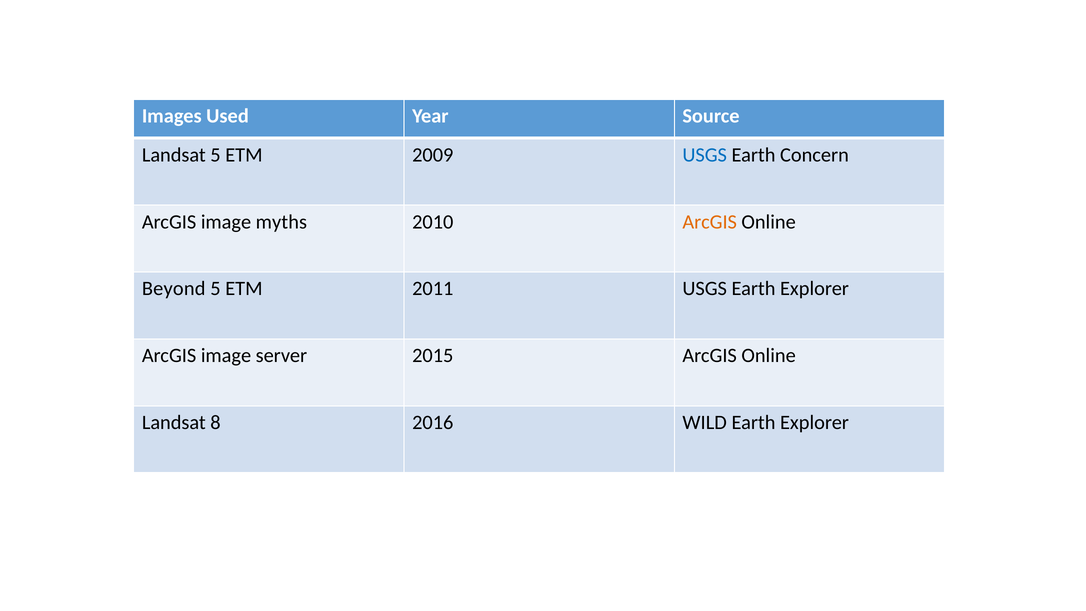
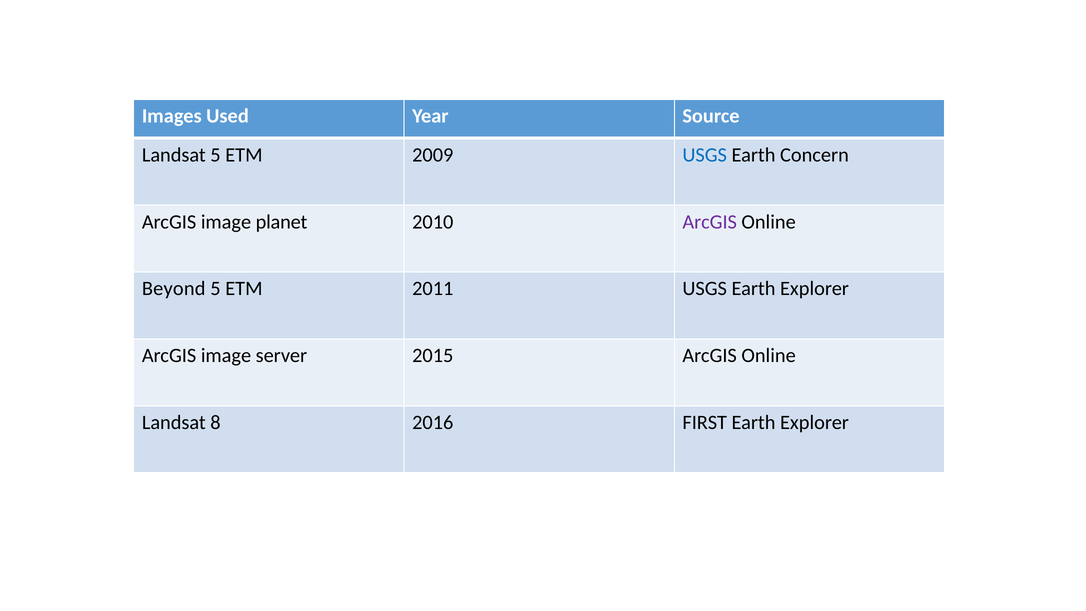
myths: myths -> planet (282, 222)
ArcGIS colour: orange -> purple (710, 222)
WILD: WILD -> FIRST (705, 422)
